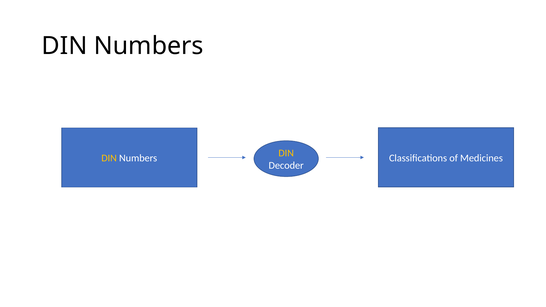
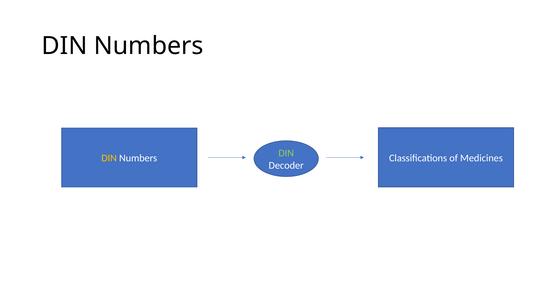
DIN colour: yellow -> light green (286, 153)
